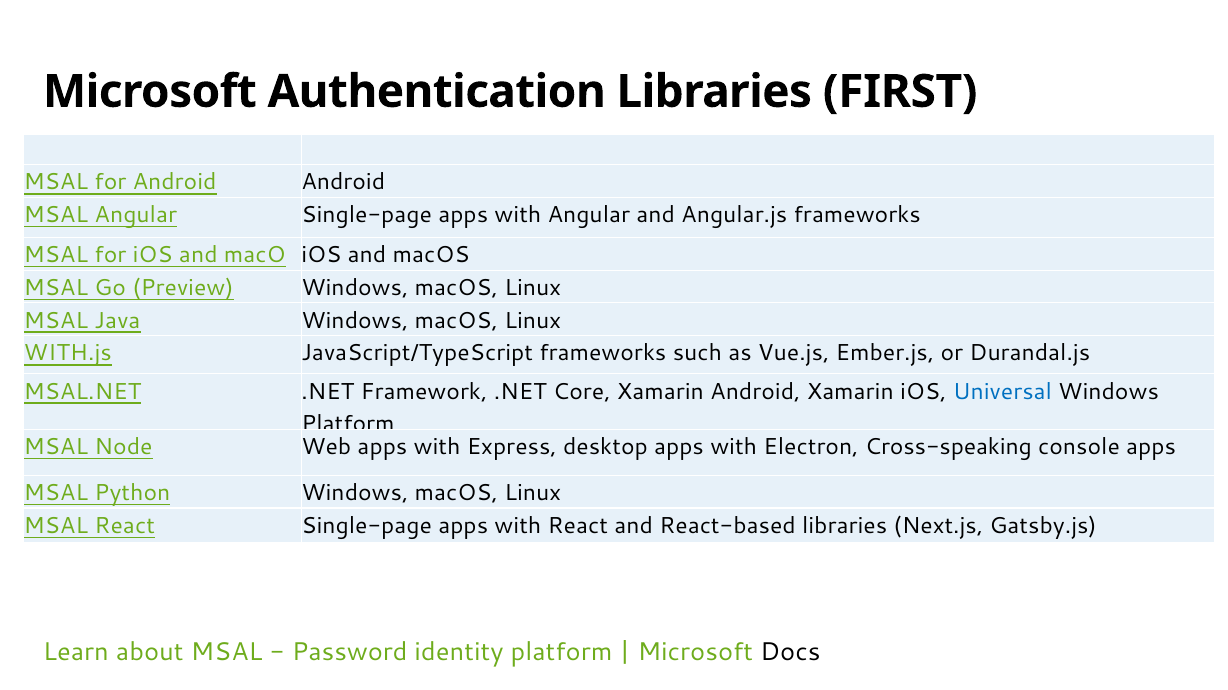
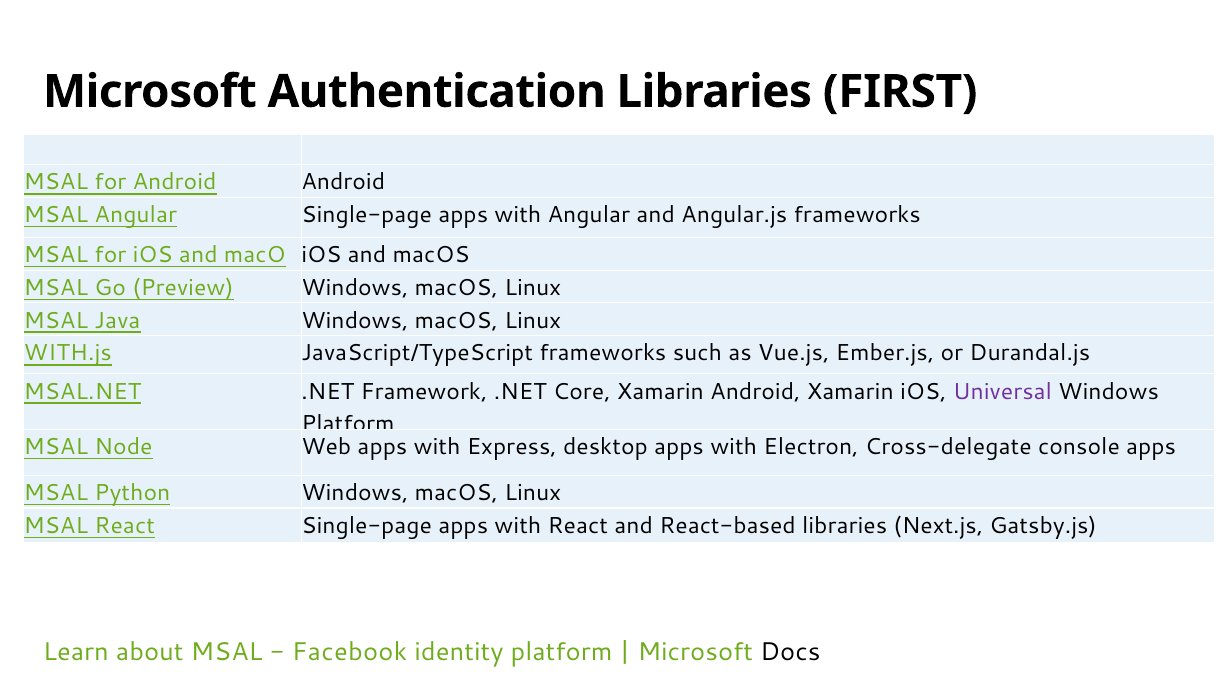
Universal colour: blue -> purple (1002, 392)
Cross-speaking: Cross-speaking -> Cross-delegate (948, 447)
Password: Password -> Facebook (350, 653)
